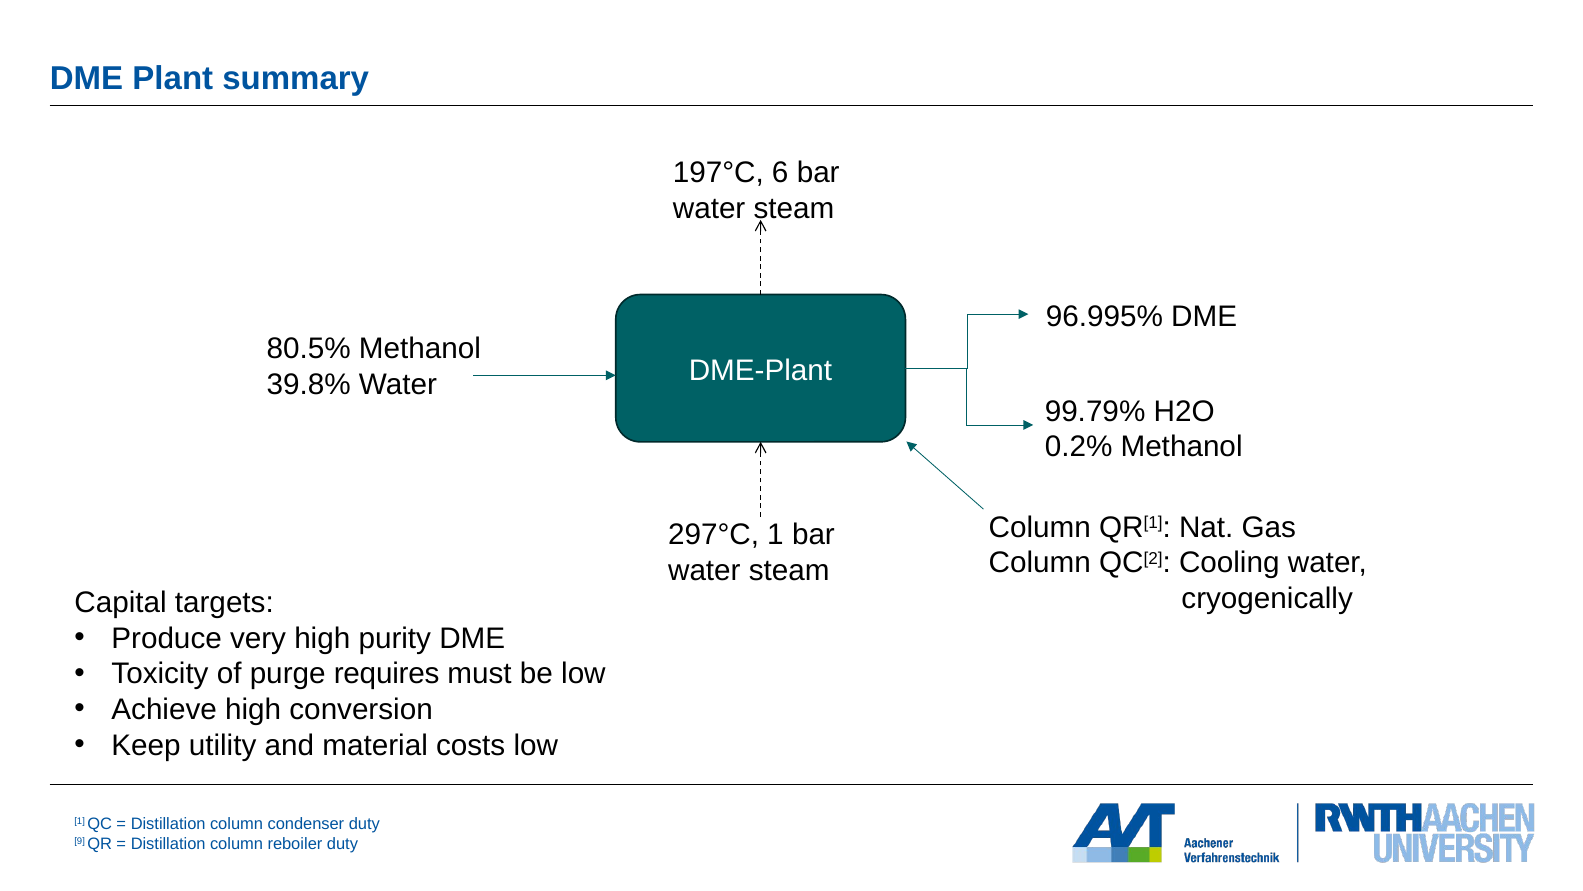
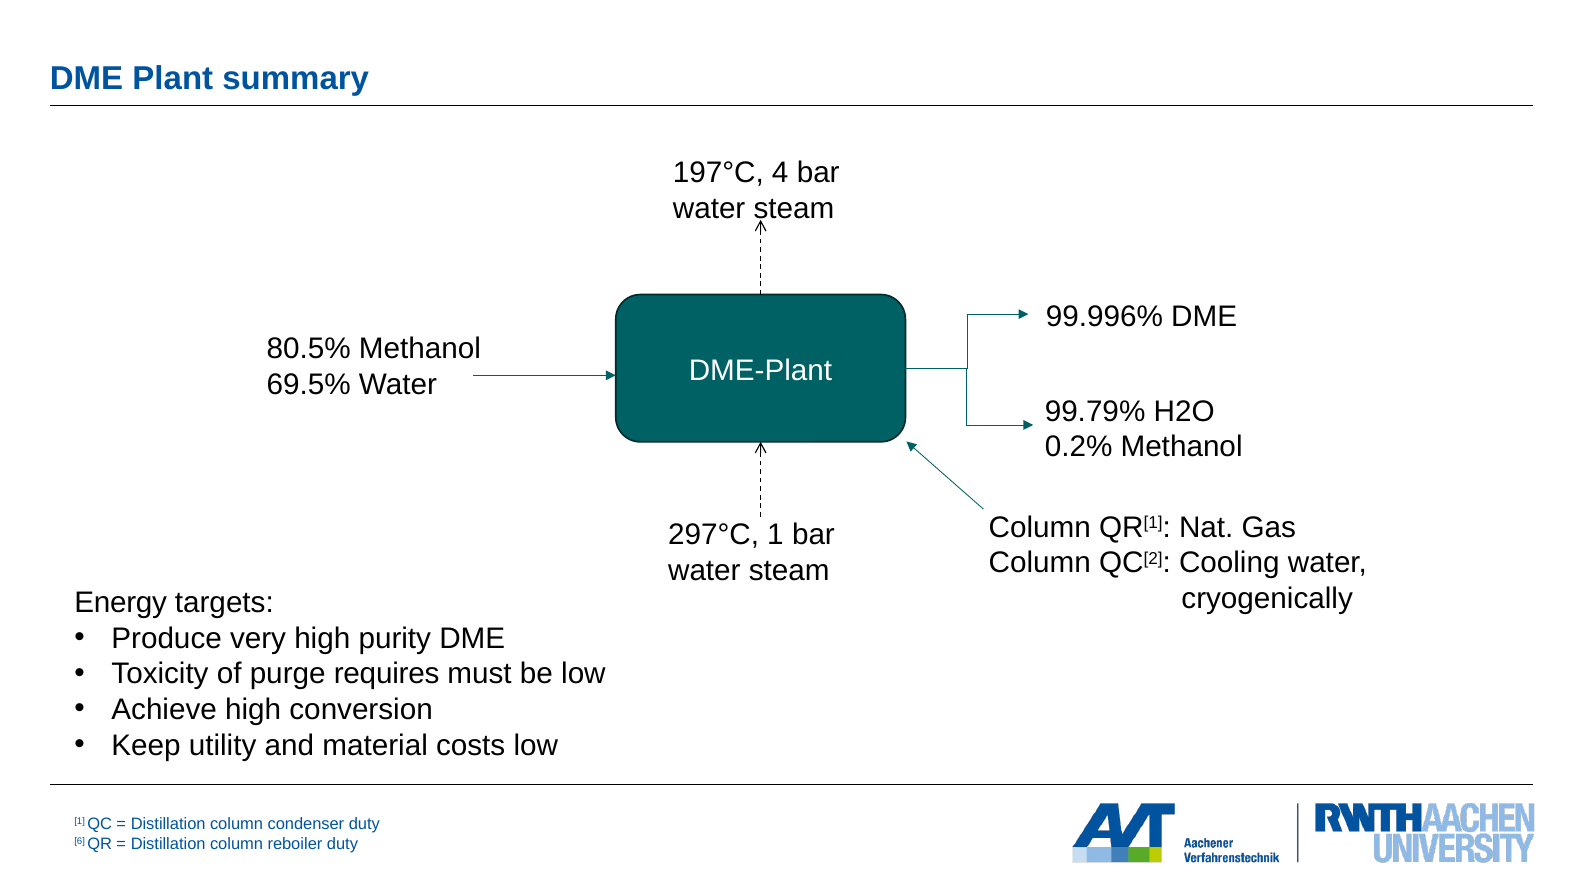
6: 6 -> 4 (780, 173)
96.995%: 96.995% -> 99.996% (1104, 317)
39.8%: 39.8% -> 69.5% (309, 384)
Capital: Capital -> Energy (121, 602)
9: 9 -> 6 (80, 841)
